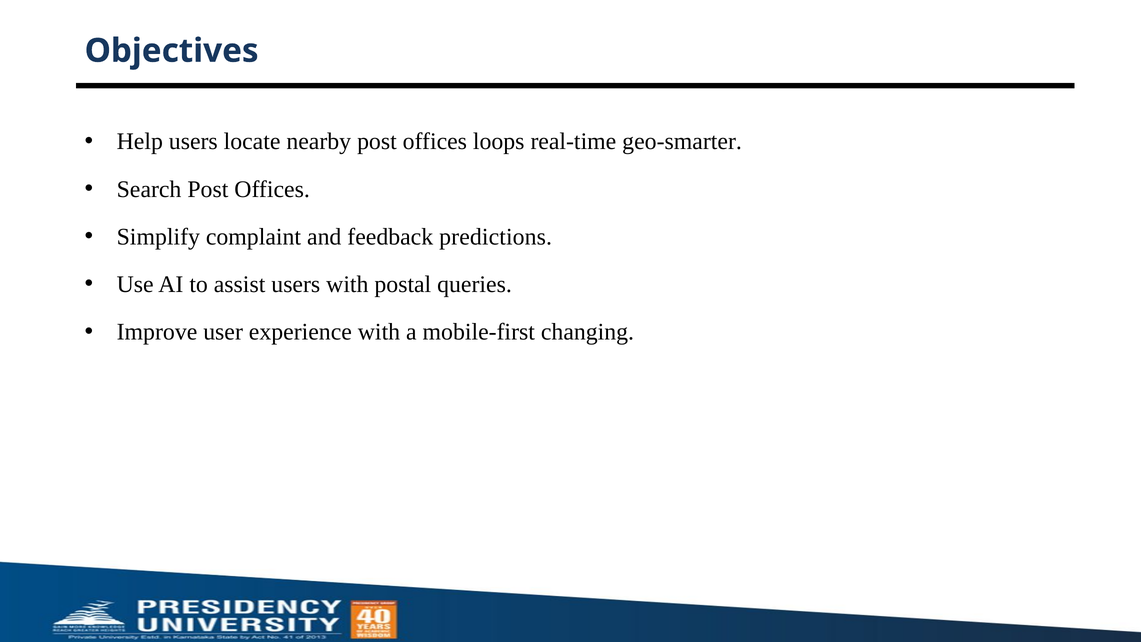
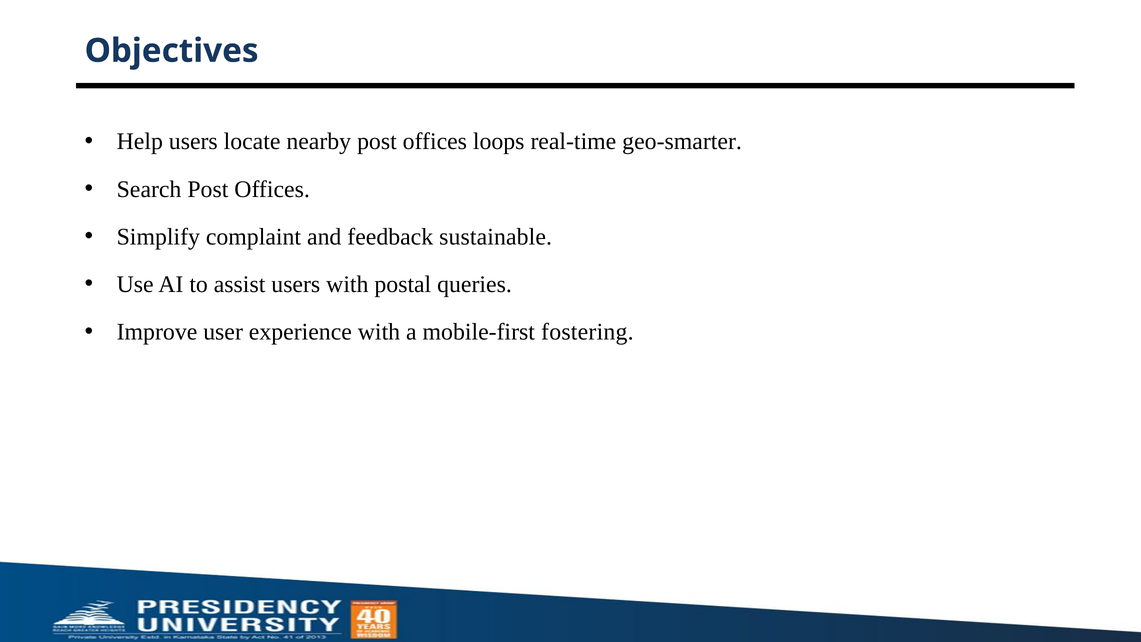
predictions: predictions -> sustainable (496, 237)
changing: changing -> fostering (587, 332)
